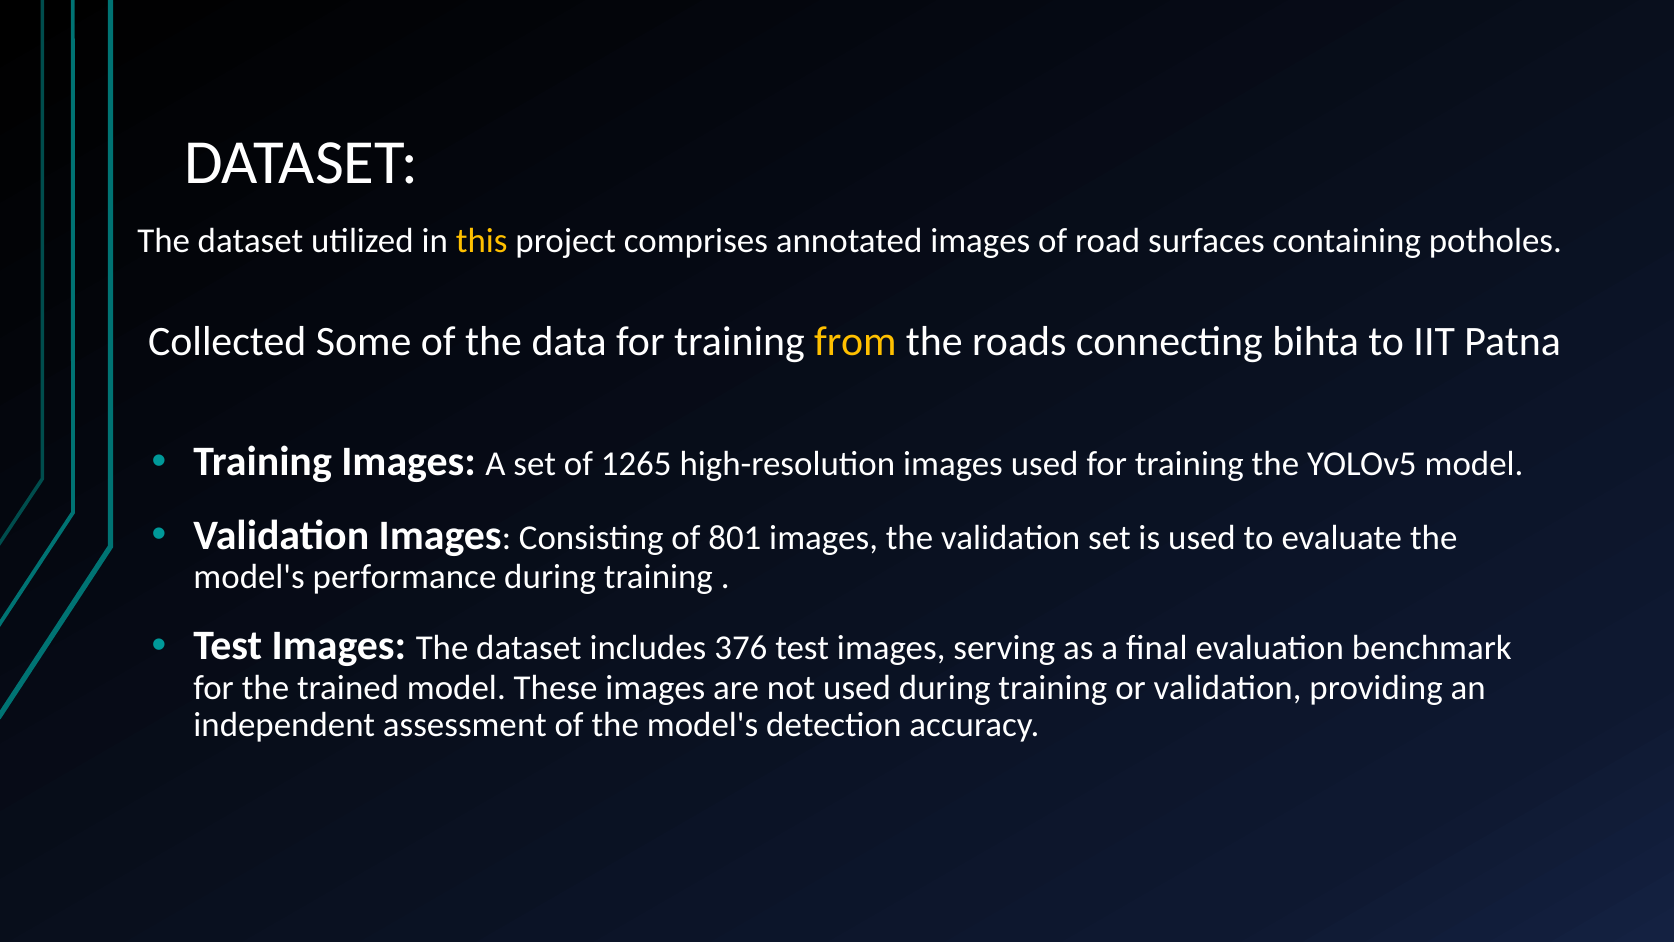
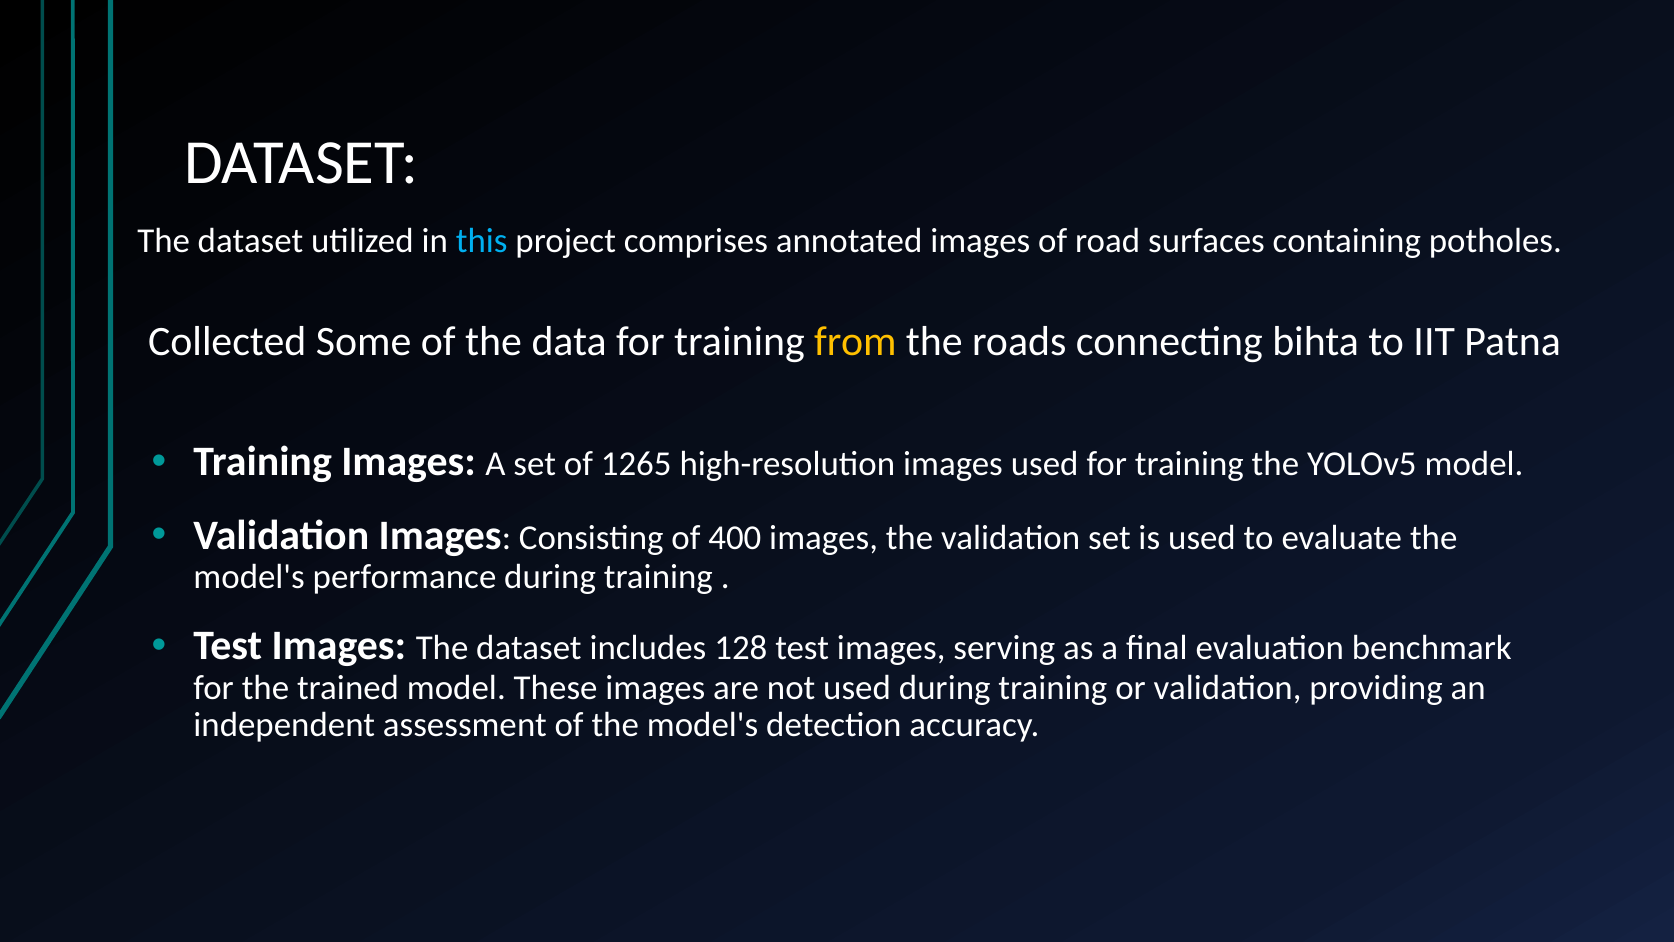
this colour: yellow -> light blue (482, 241)
801: 801 -> 400 (735, 537)
376: 376 -> 128 (741, 648)
